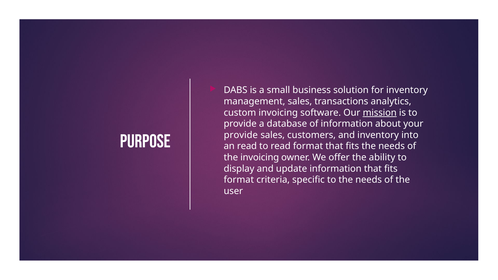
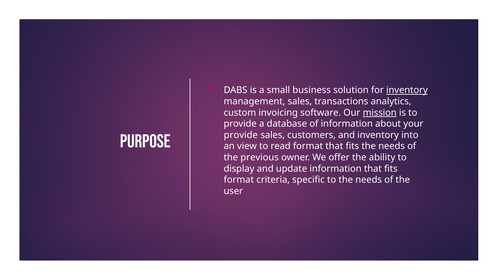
inventory underline: none -> present (407, 90)
an read: read -> view (247, 146)
the invoicing: invoicing -> previous (260, 158)
